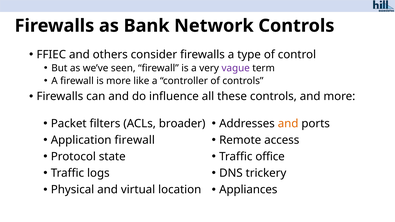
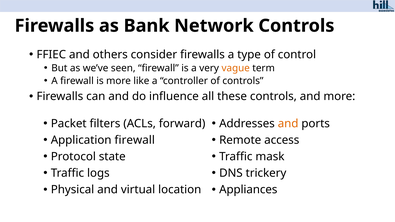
vague colour: purple -> orange (236, 68)
broader: broader -> forward (182, 124)
office: office -> mask (270, 157)
